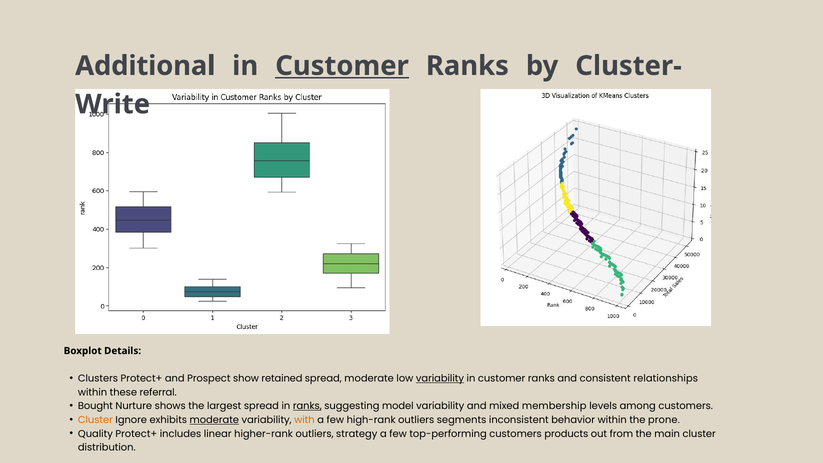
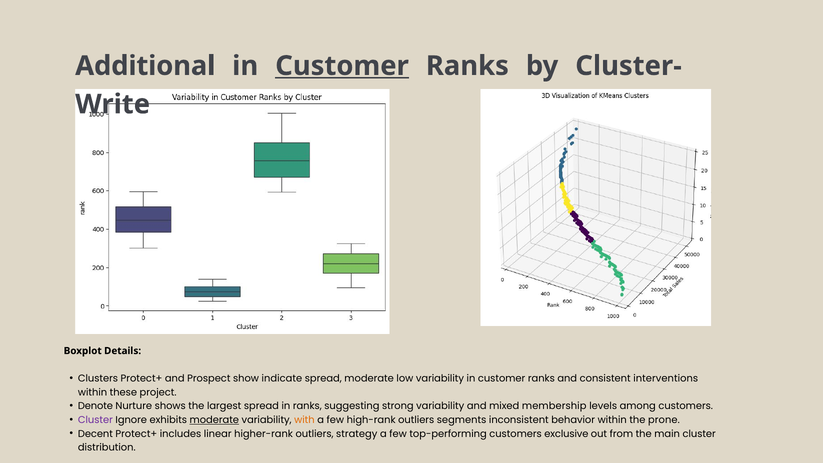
retained: retained -> indicate (282, 378)
variability underline: present -> none (440, 378)
relationships: relationships -> interventions (666, 378)
referral: referral -> project (158, 392)
Bought: Bought -> Denote (95, 406)
ranks underline: present -> none (307, 406)
model: model -> strong (398, 406)
Cluster colour: orange -> purple (95, 420)
Quality: Quality -> Decent (95, 434)
products: products -> exclusive (566, 434)
